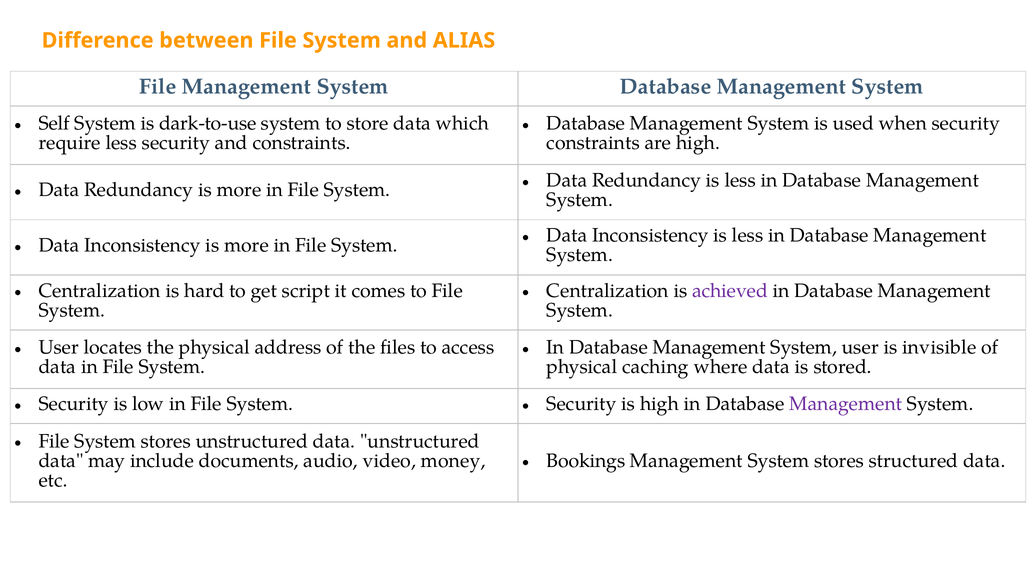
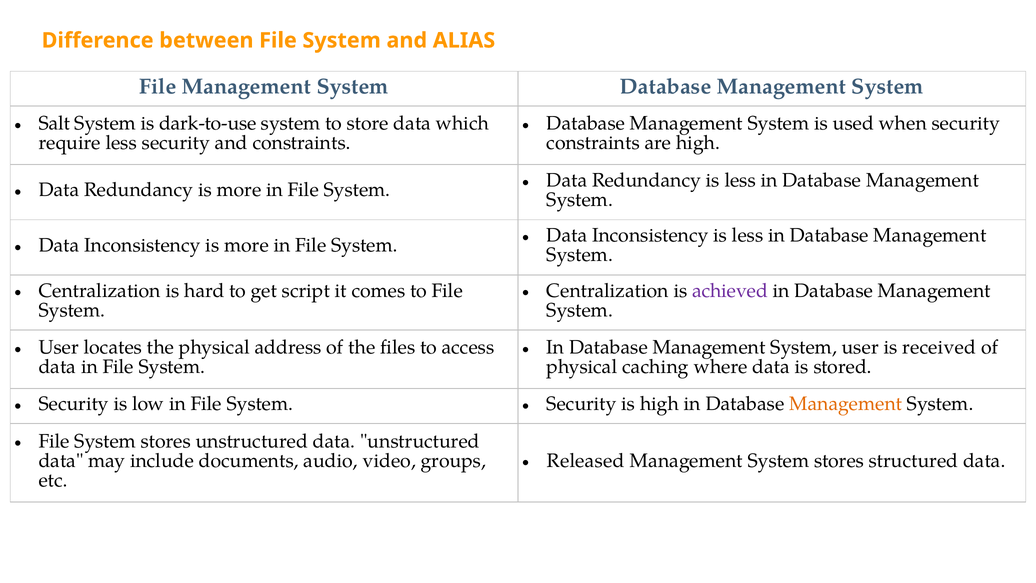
Self: Self -> Salt (54, 123)
invisible: invisible -> received (939, 347)
Management colour: purple -> orange (846, 404)
Bookings: Bookings -> Released (586, 460)
money: money -> groups (453, 460)
